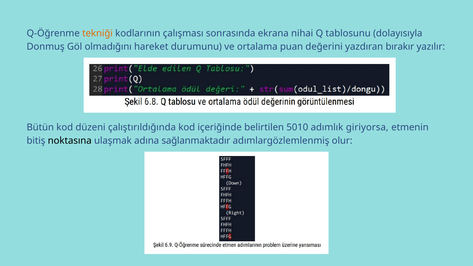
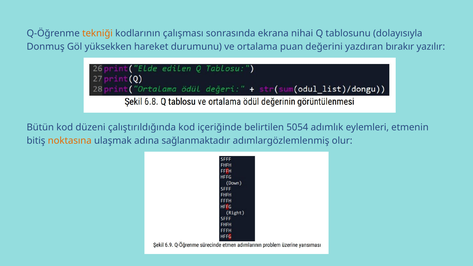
olmadığını: olmadığını -> yüksekken (108, 47)
5010: 5010 -> 5054 (297, 127)
giriyorsa: giriyorsa -> eylemleri (367, 127)
noktasına colour: black -> orange (70, 141)
